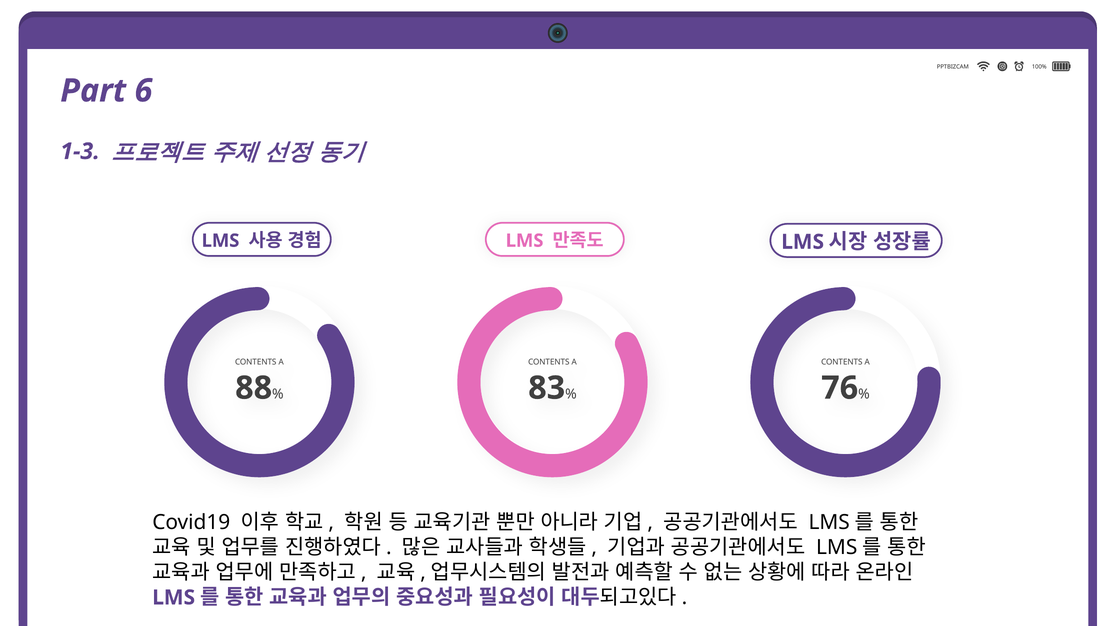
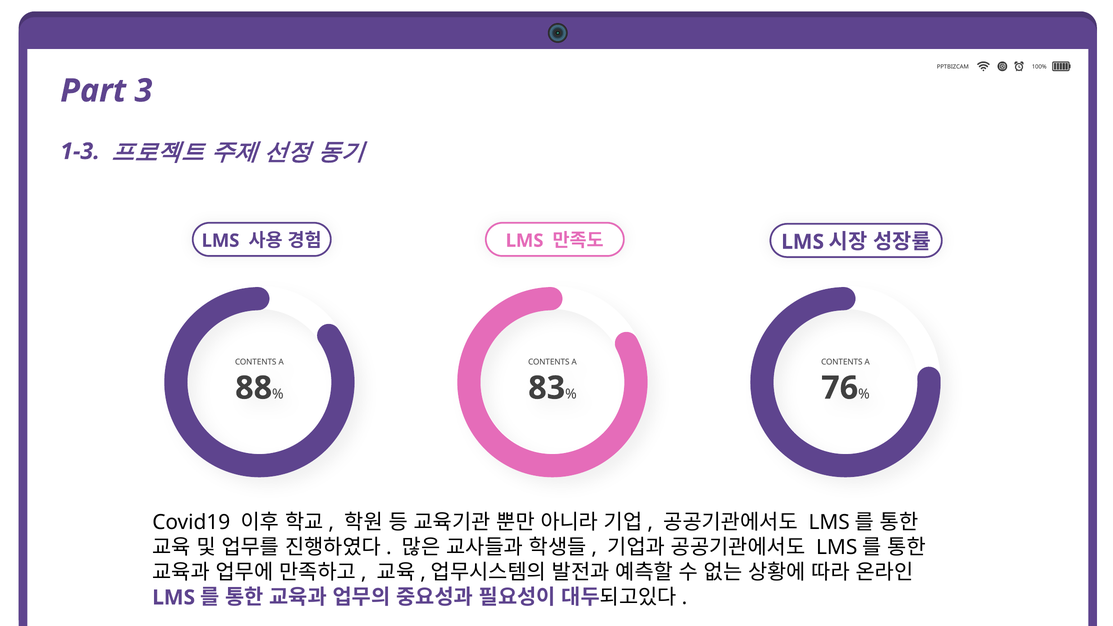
6: 6 -> 3 (143, 91)
